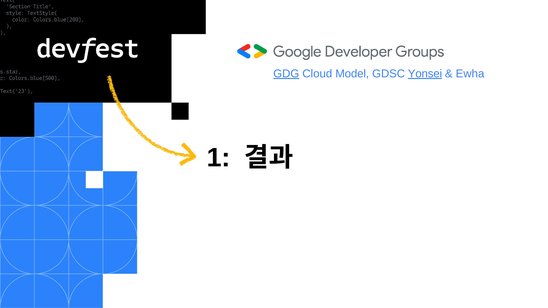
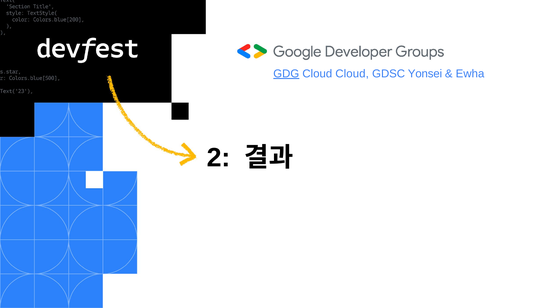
Cloud Model: Model -> Cloud (352, 74)
Yonsei underline: present -> none (425, 74)
1: 1 -> 2 (219, 158)
